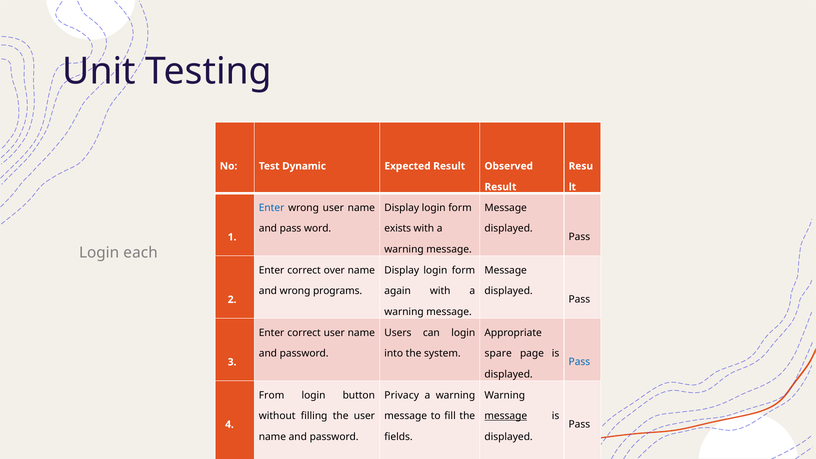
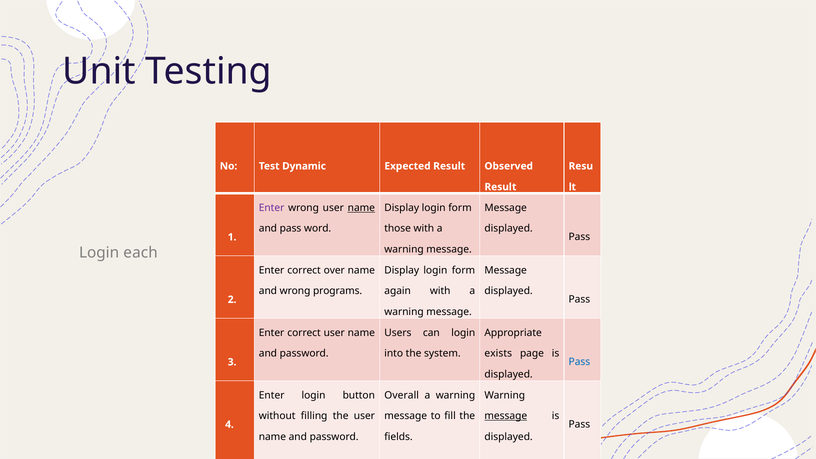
Enter colour: blue -> purple (272, 208)
name underline: none -> present (361, 208)
exists: exists -> those (398, 229)
spare: spare -> exists (498, 354)
From: From -> Enter (272, 395)
Privacy: Privacy -> Overall (402, 395)
